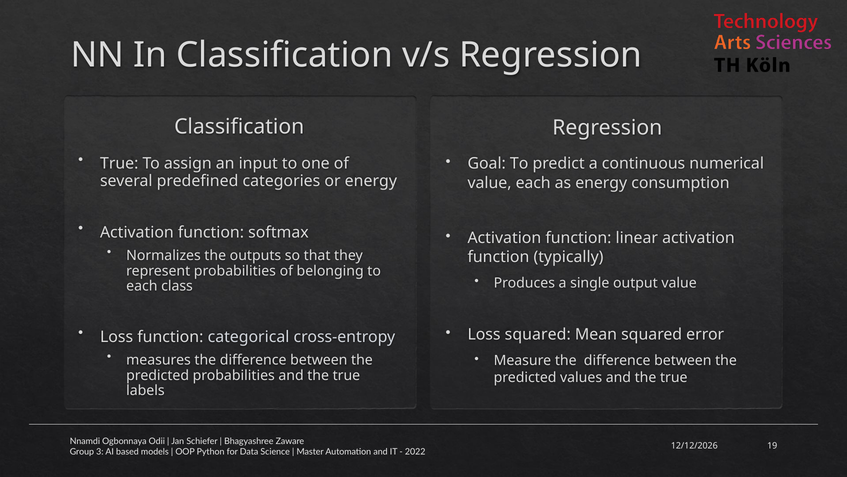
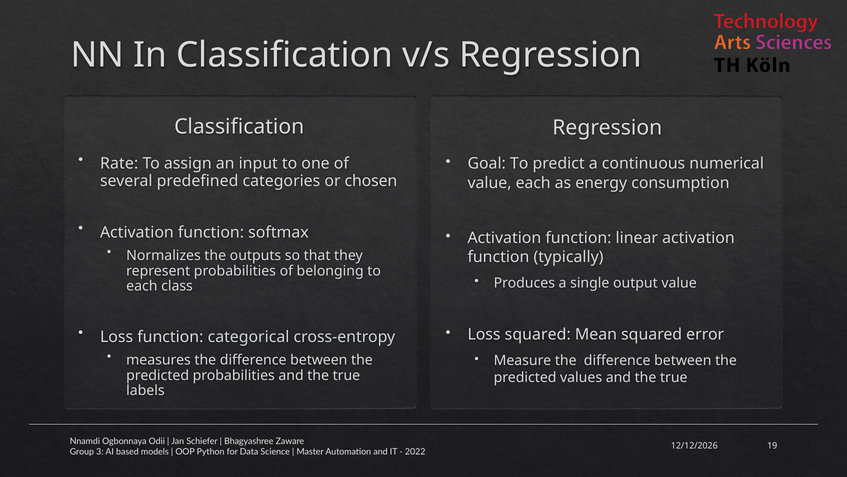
True: True -> Rate (119, 164)
or energy: energy -> chosen (371, 181)
